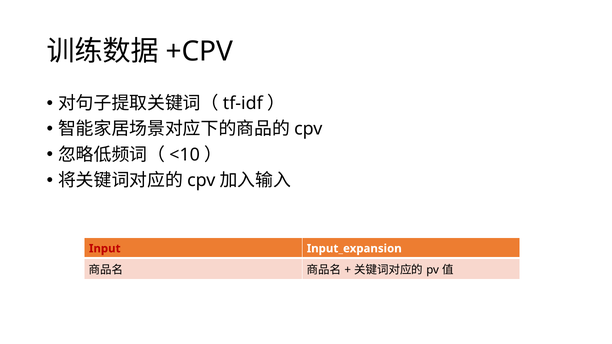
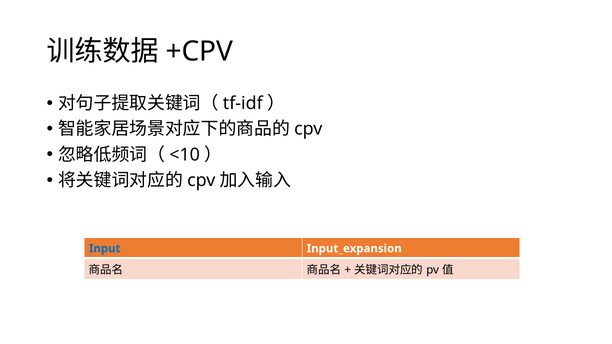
Input colour: red -> blue (105, 249)
